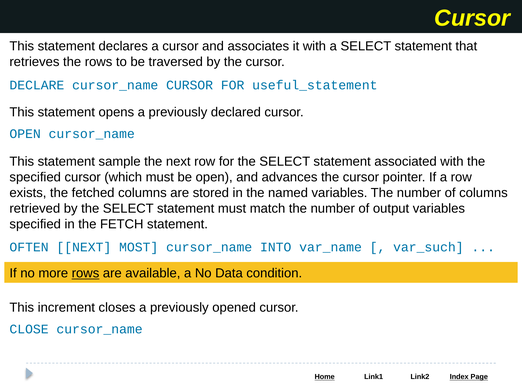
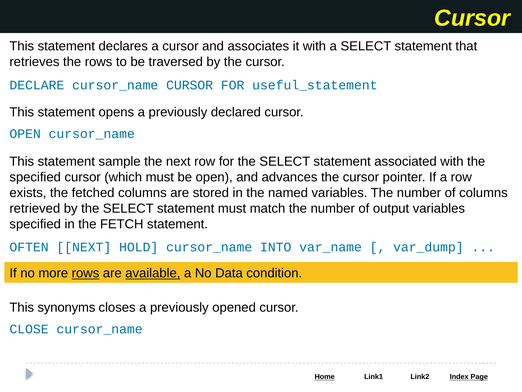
MOST: MOST -> HOLD (139, 247)
var_such: var_such -> var_dump (428, 247)
available underline: none -> present (153, 273)
increment: increment -> synonyms (66, 307)
